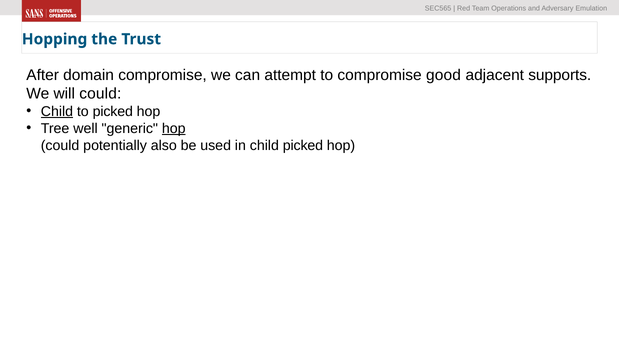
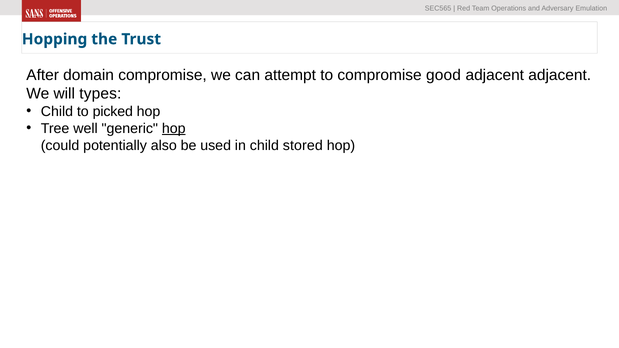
adjacent supports: supports -> adjacent (560, 75)
will could: could -> types (100, 94)
Child underline: present -> none (57, 112)
child picked: picked -> stored (303, 146)
